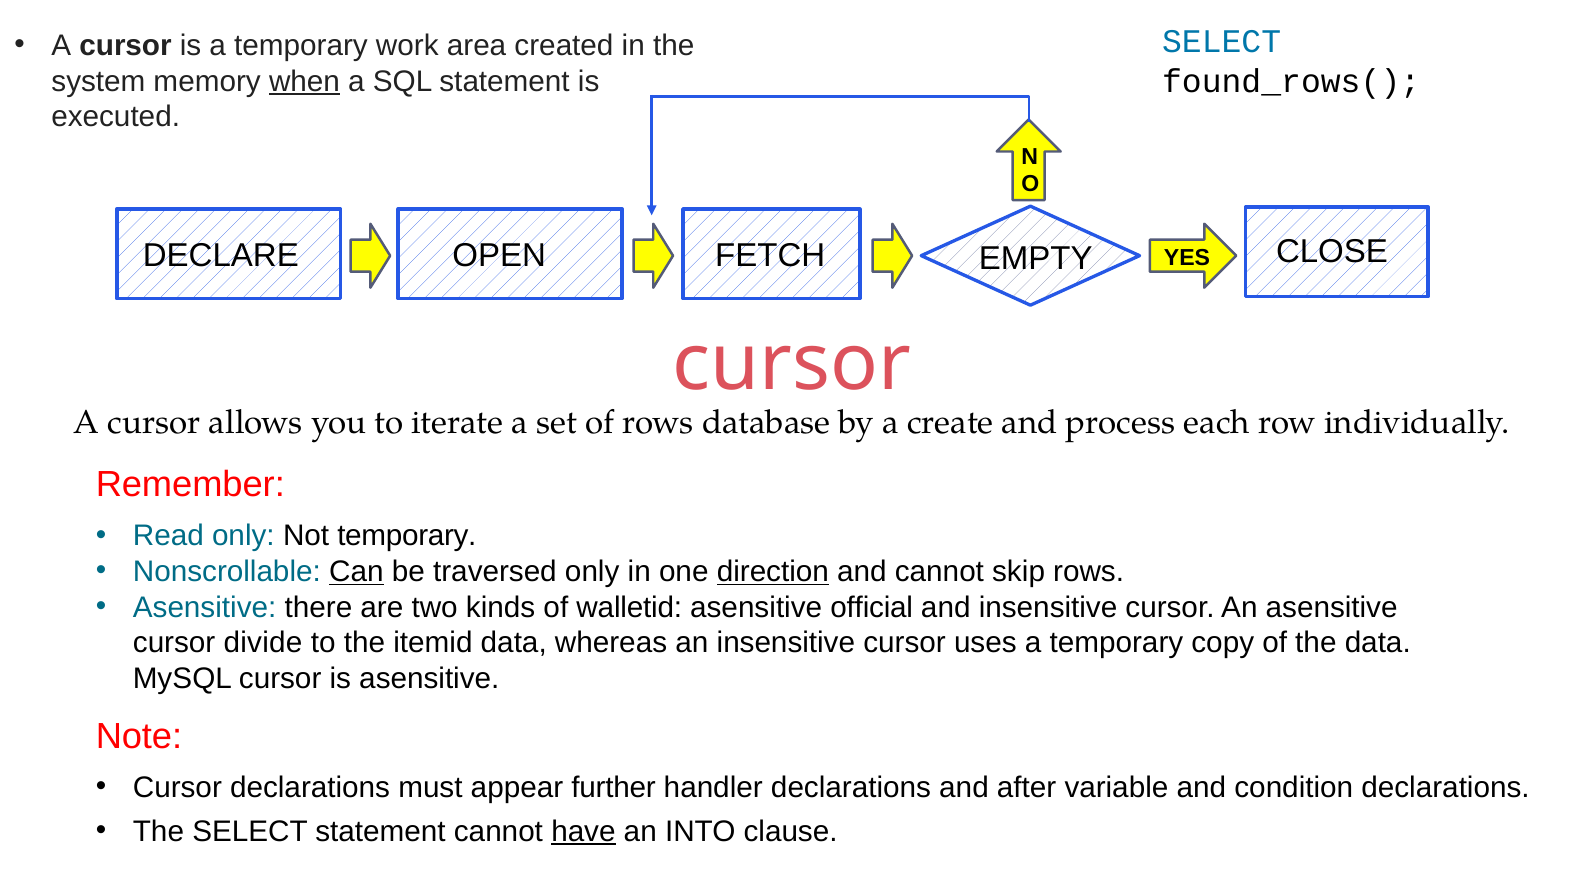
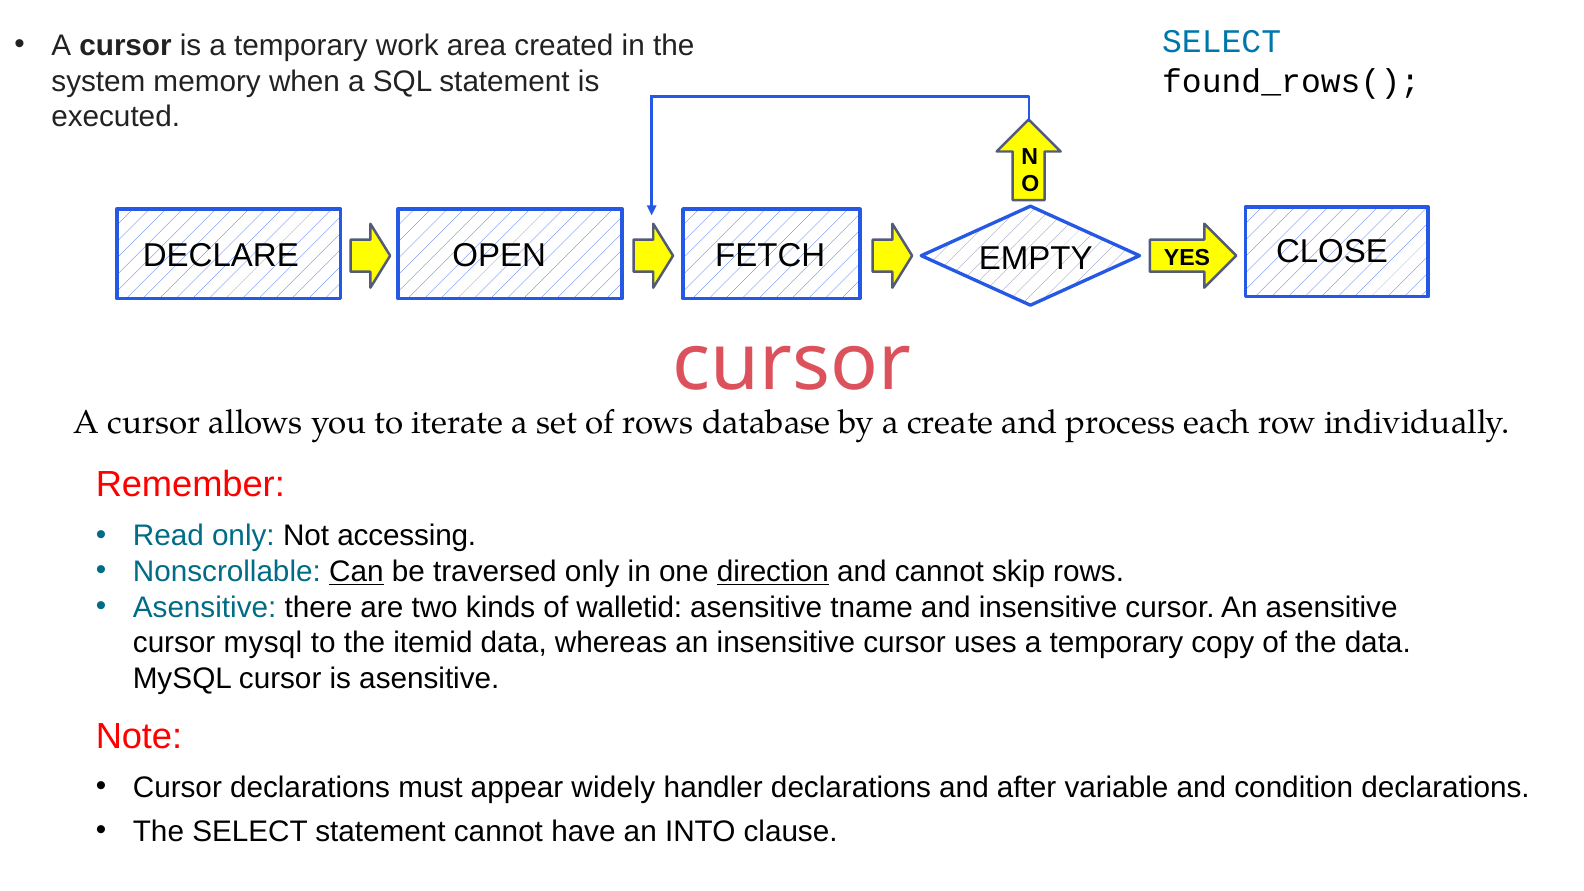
when underline: present -> none (305, 81)
Not temporary: temporary -> accessing (407, 536)
official: official -> tname (872, 607)
cursor divide: divide -> mysql (263, 643)
further: further -> widely (613, 788)
have underline: present -> none (583, 831)
